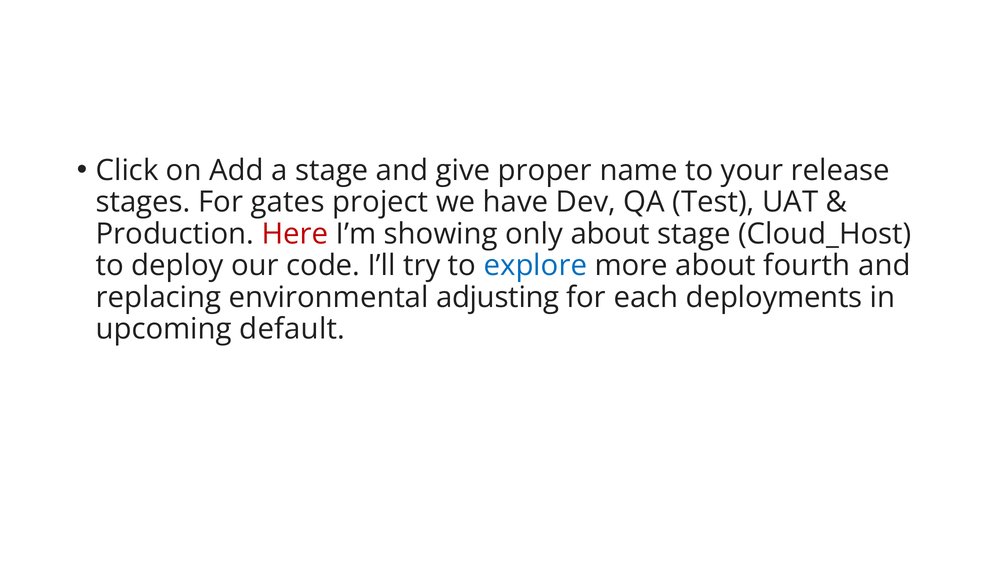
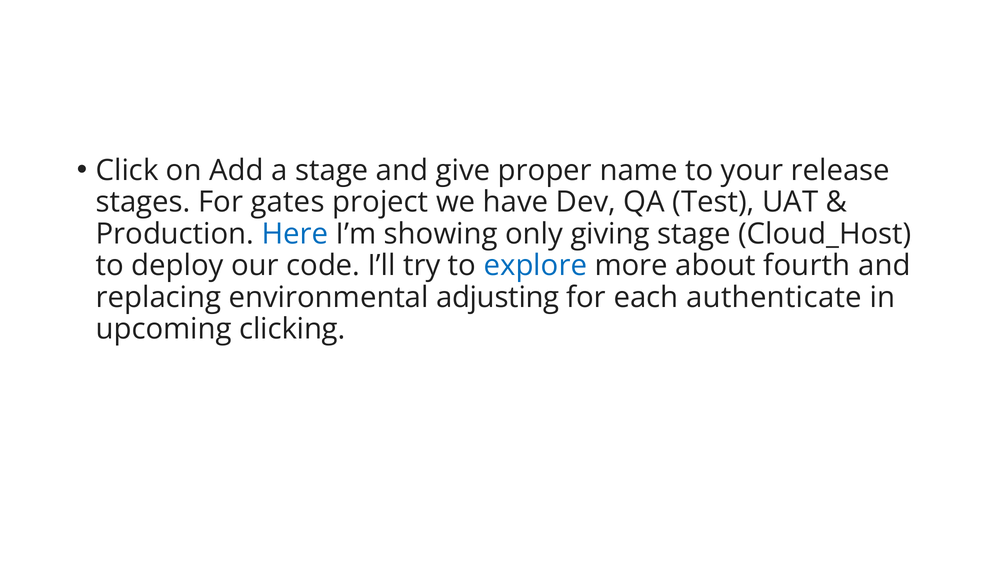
Here colour: red -> blue (295, 234)
only about: about -> giving (610, 234)
deployments: deployments -> authenticate (774, 297)
default: default -> clicking (292, 329)
